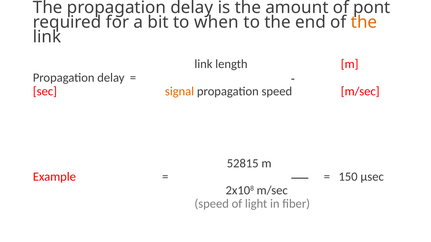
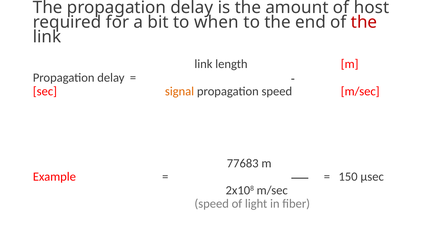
pont: pont -> host (372, 8)
the colour: orange -> red (364, 22)
52815: 52815 -> 77683 (243, 164)
